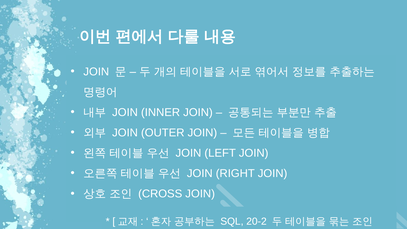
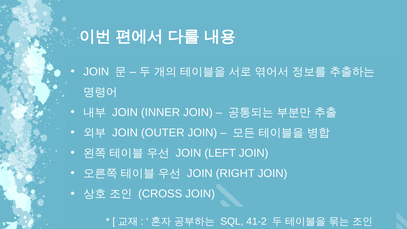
20-2: 20-2 -> 41-2 (256, 222)
